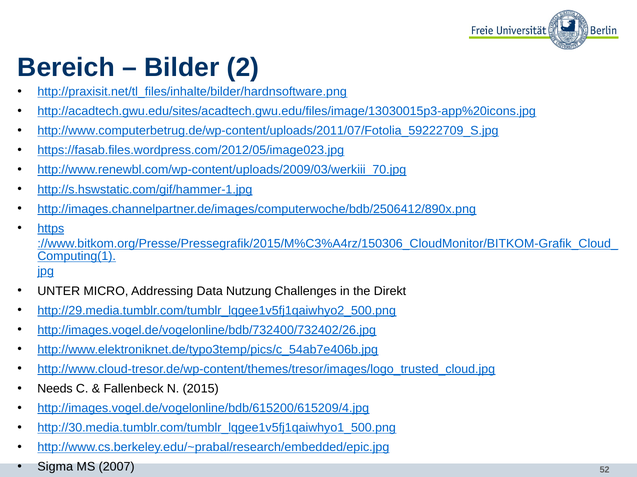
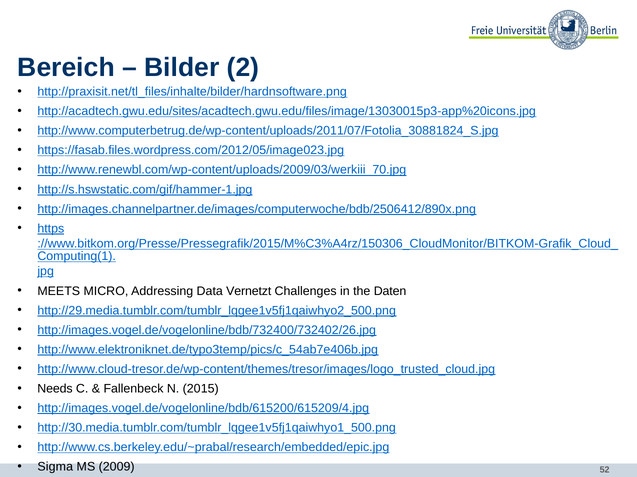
http://www.computerbetrug.de/wp-content/uploads/2011/07/Fotolia_59222709_S.jpg: http://www.computerbetrug.de/wp-content/uploads/2011/07/Fotolia_59222709_S.jpg -> http://www.computerbetrug.de/wp-content/uploads/2011/07/Fotolia_30881824_S.jpg (268, 131)
UNTER: UNTER -> MEETS (59, 291)
Nutzung: Nutzung -> Vernetzt (249, 291)
Direkt: Direkt -> Daten (390, 291)
2007: 2007 -> 2009 (117, 467)
